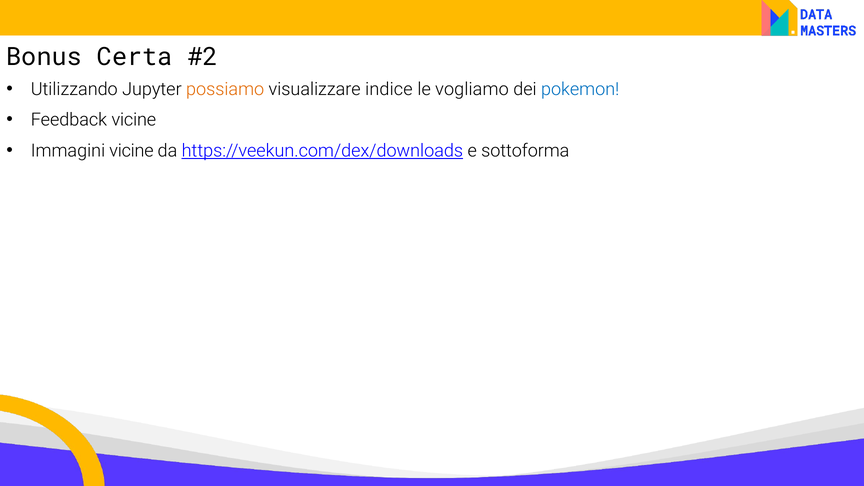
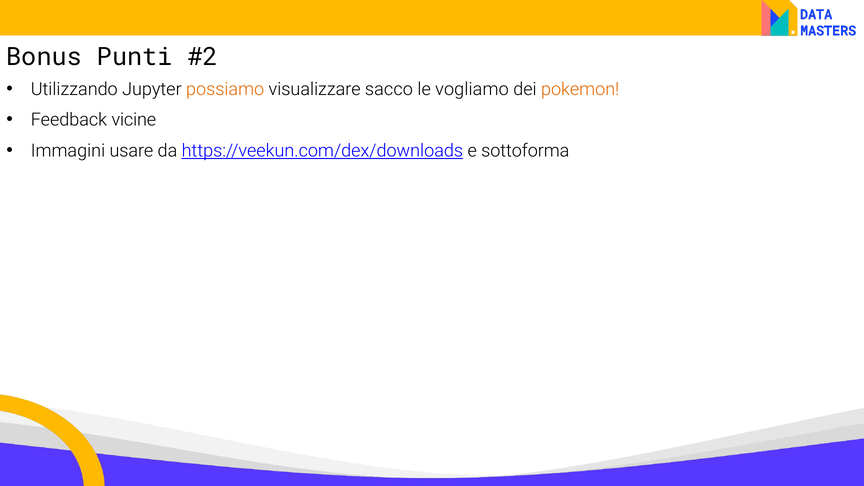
Certa: Certa -> Punti (135, 57)
indice: indice -> sacco (389, 89)
pokemon colour: blue -> orange (580, 89)
Immagini vicine: vicine -> usare (131, 151)
